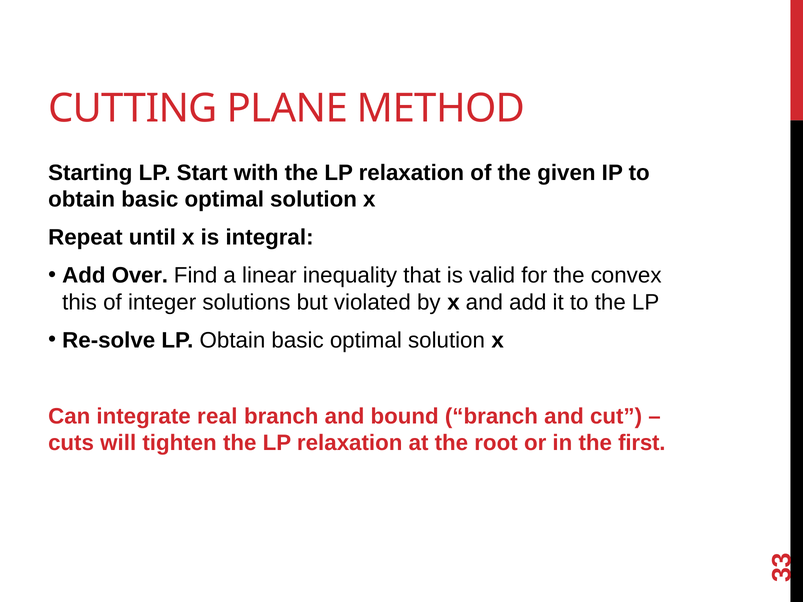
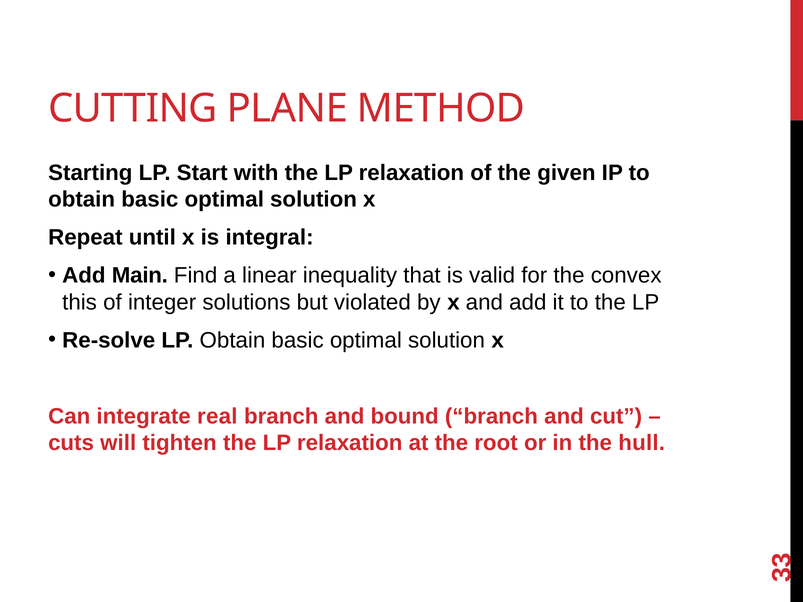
Over: Over -> Main (140, 276)
first: first -> hull (642, 443)
